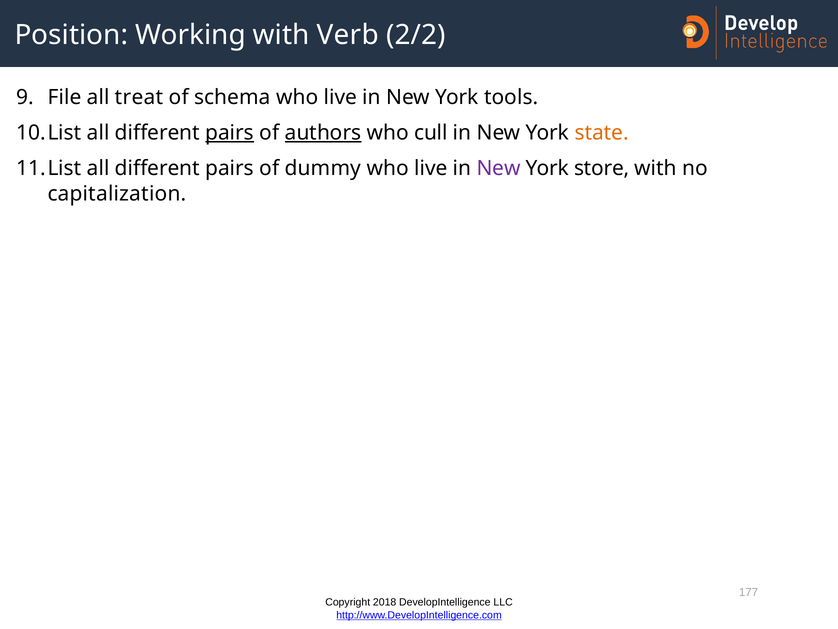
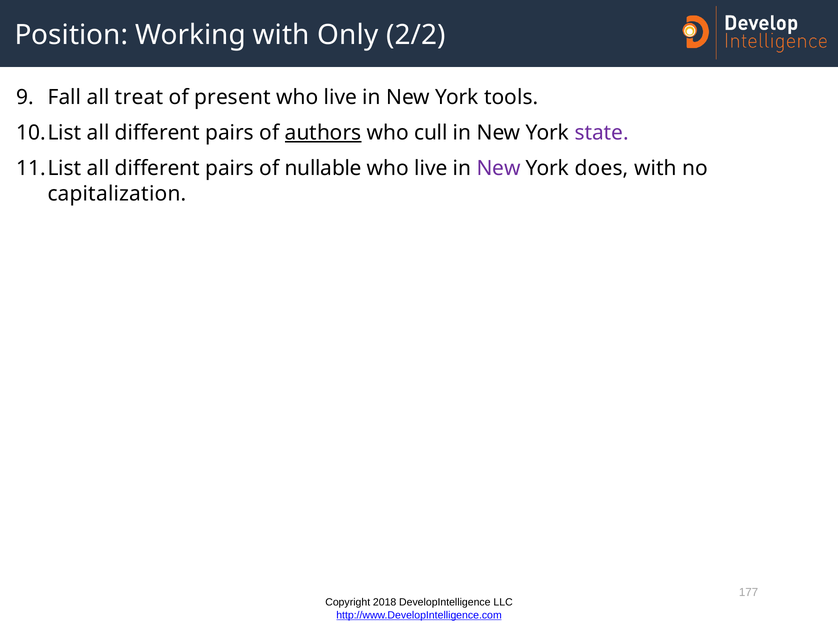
Verb: Verb -> Only (348, 35)
File: File -> Fall (64, 97)
schema: schema -> present (232, 97)
pairs underline: present -> none (230, 133)
state colour: orange -> purple (602, 133)
dummy: dummy -> nullable (323, 168)
store: store -> does (602, 168)
